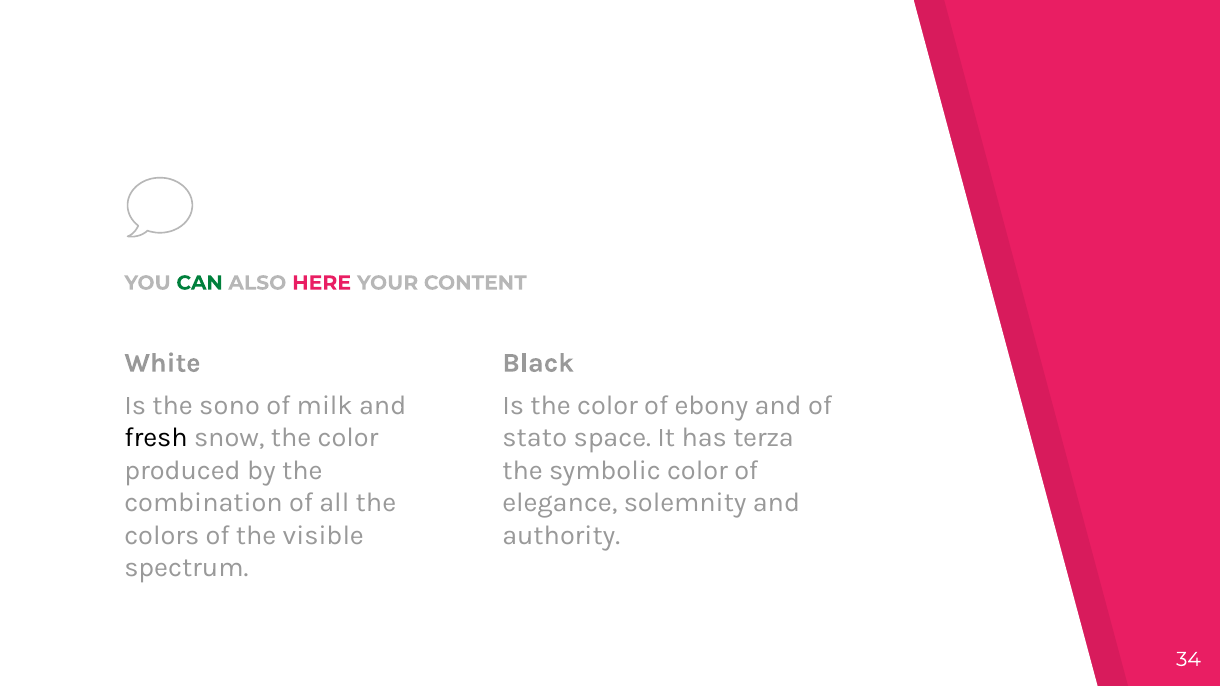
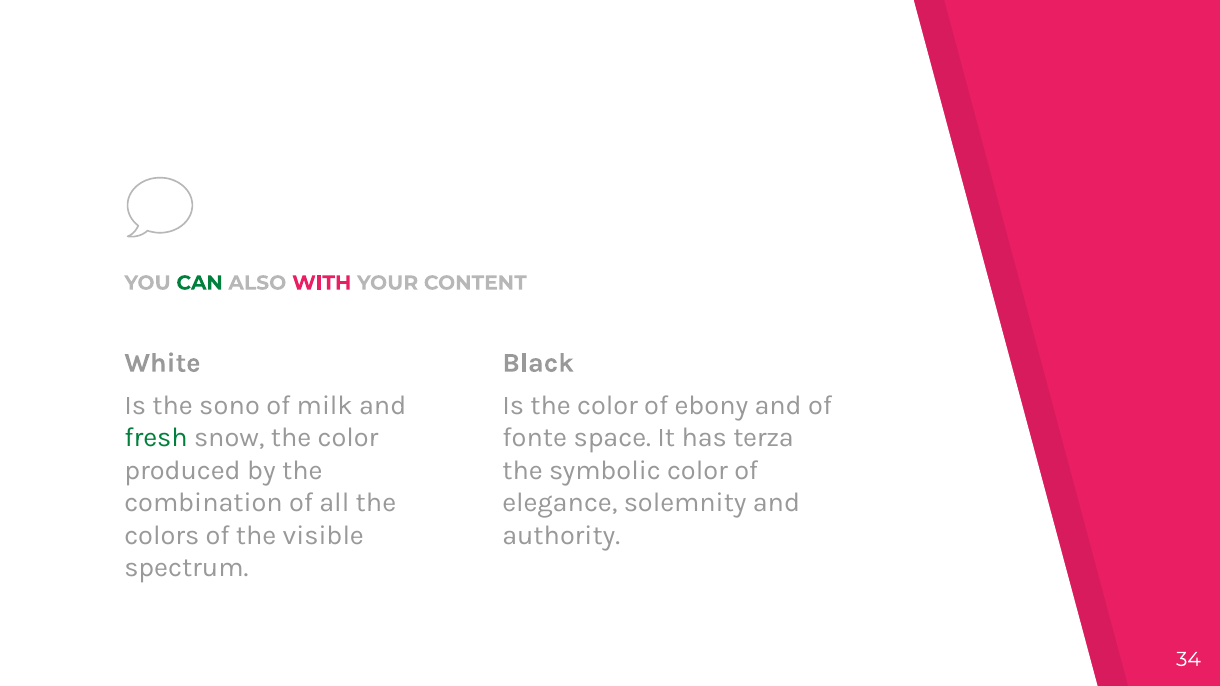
HERE: HERE -> WITH (322, 283)
fresh colour: black -> green (156, 438)
stato: stato -> fonte (535, 438)
